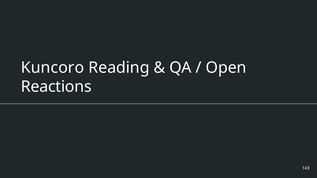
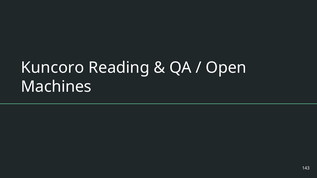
Reactions: Reactions -> Machines (56, 87)
